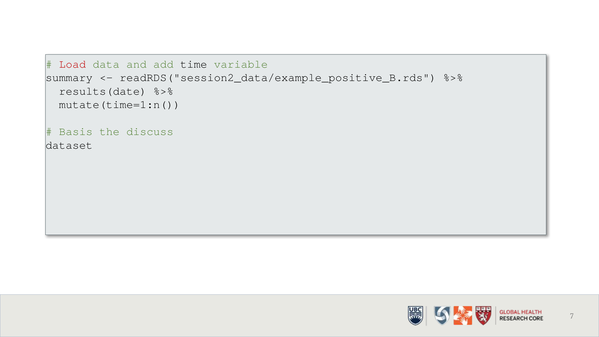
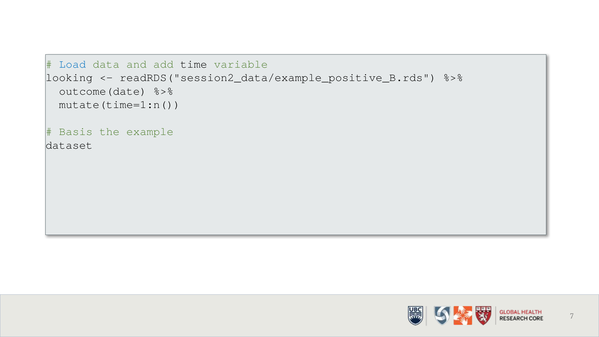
Load colour: red -> blue (72, 64)
summary: summary -> looking (69, 78)
results(date: results(date -> outcome(date (103, 91)
discuss: discuss -> example (150, 132)
